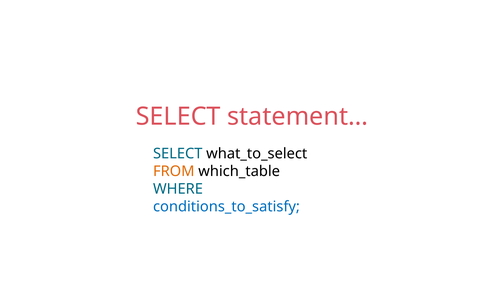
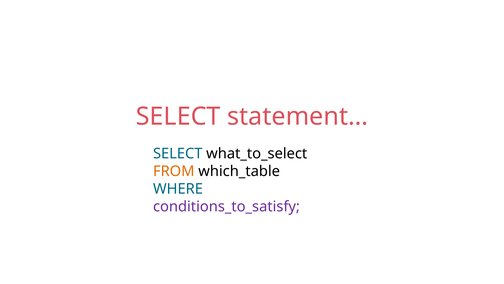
conditions_to_satisfy colour: blue -> purple (226, 206)
